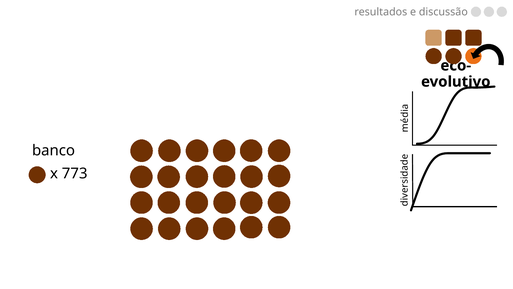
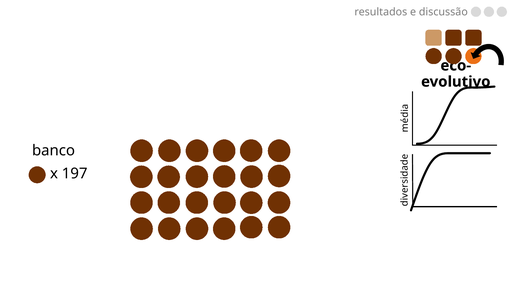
773: 773 -> 197 (75, 173)
